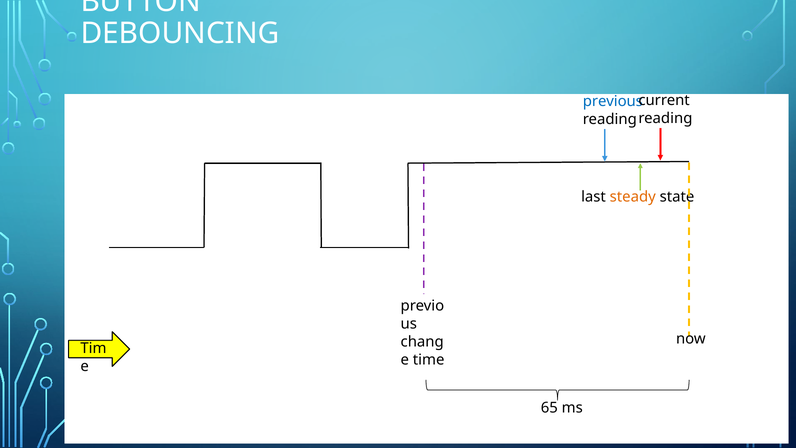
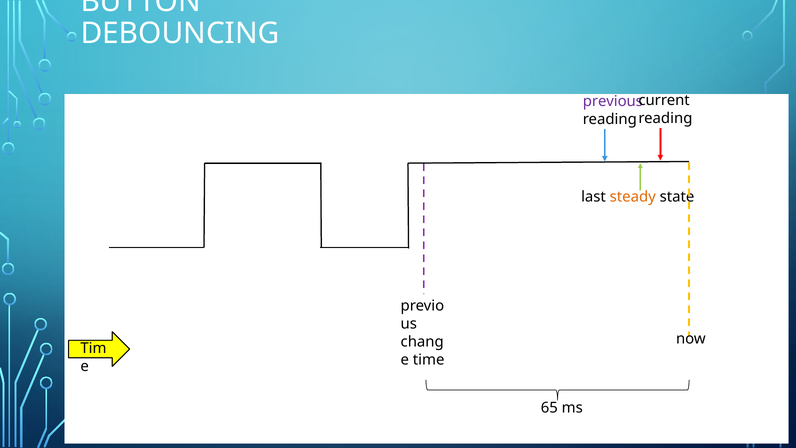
previous colour: blue -> purple (613, 101)
